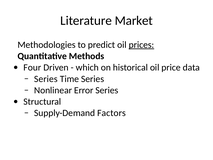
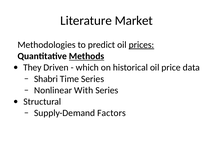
Methods underline: none -> present (87, 56)
Four: Four -> They (32, 67)
Series: Series -> Shabri (46, 79)
Error: Error -> With (84, 90)
